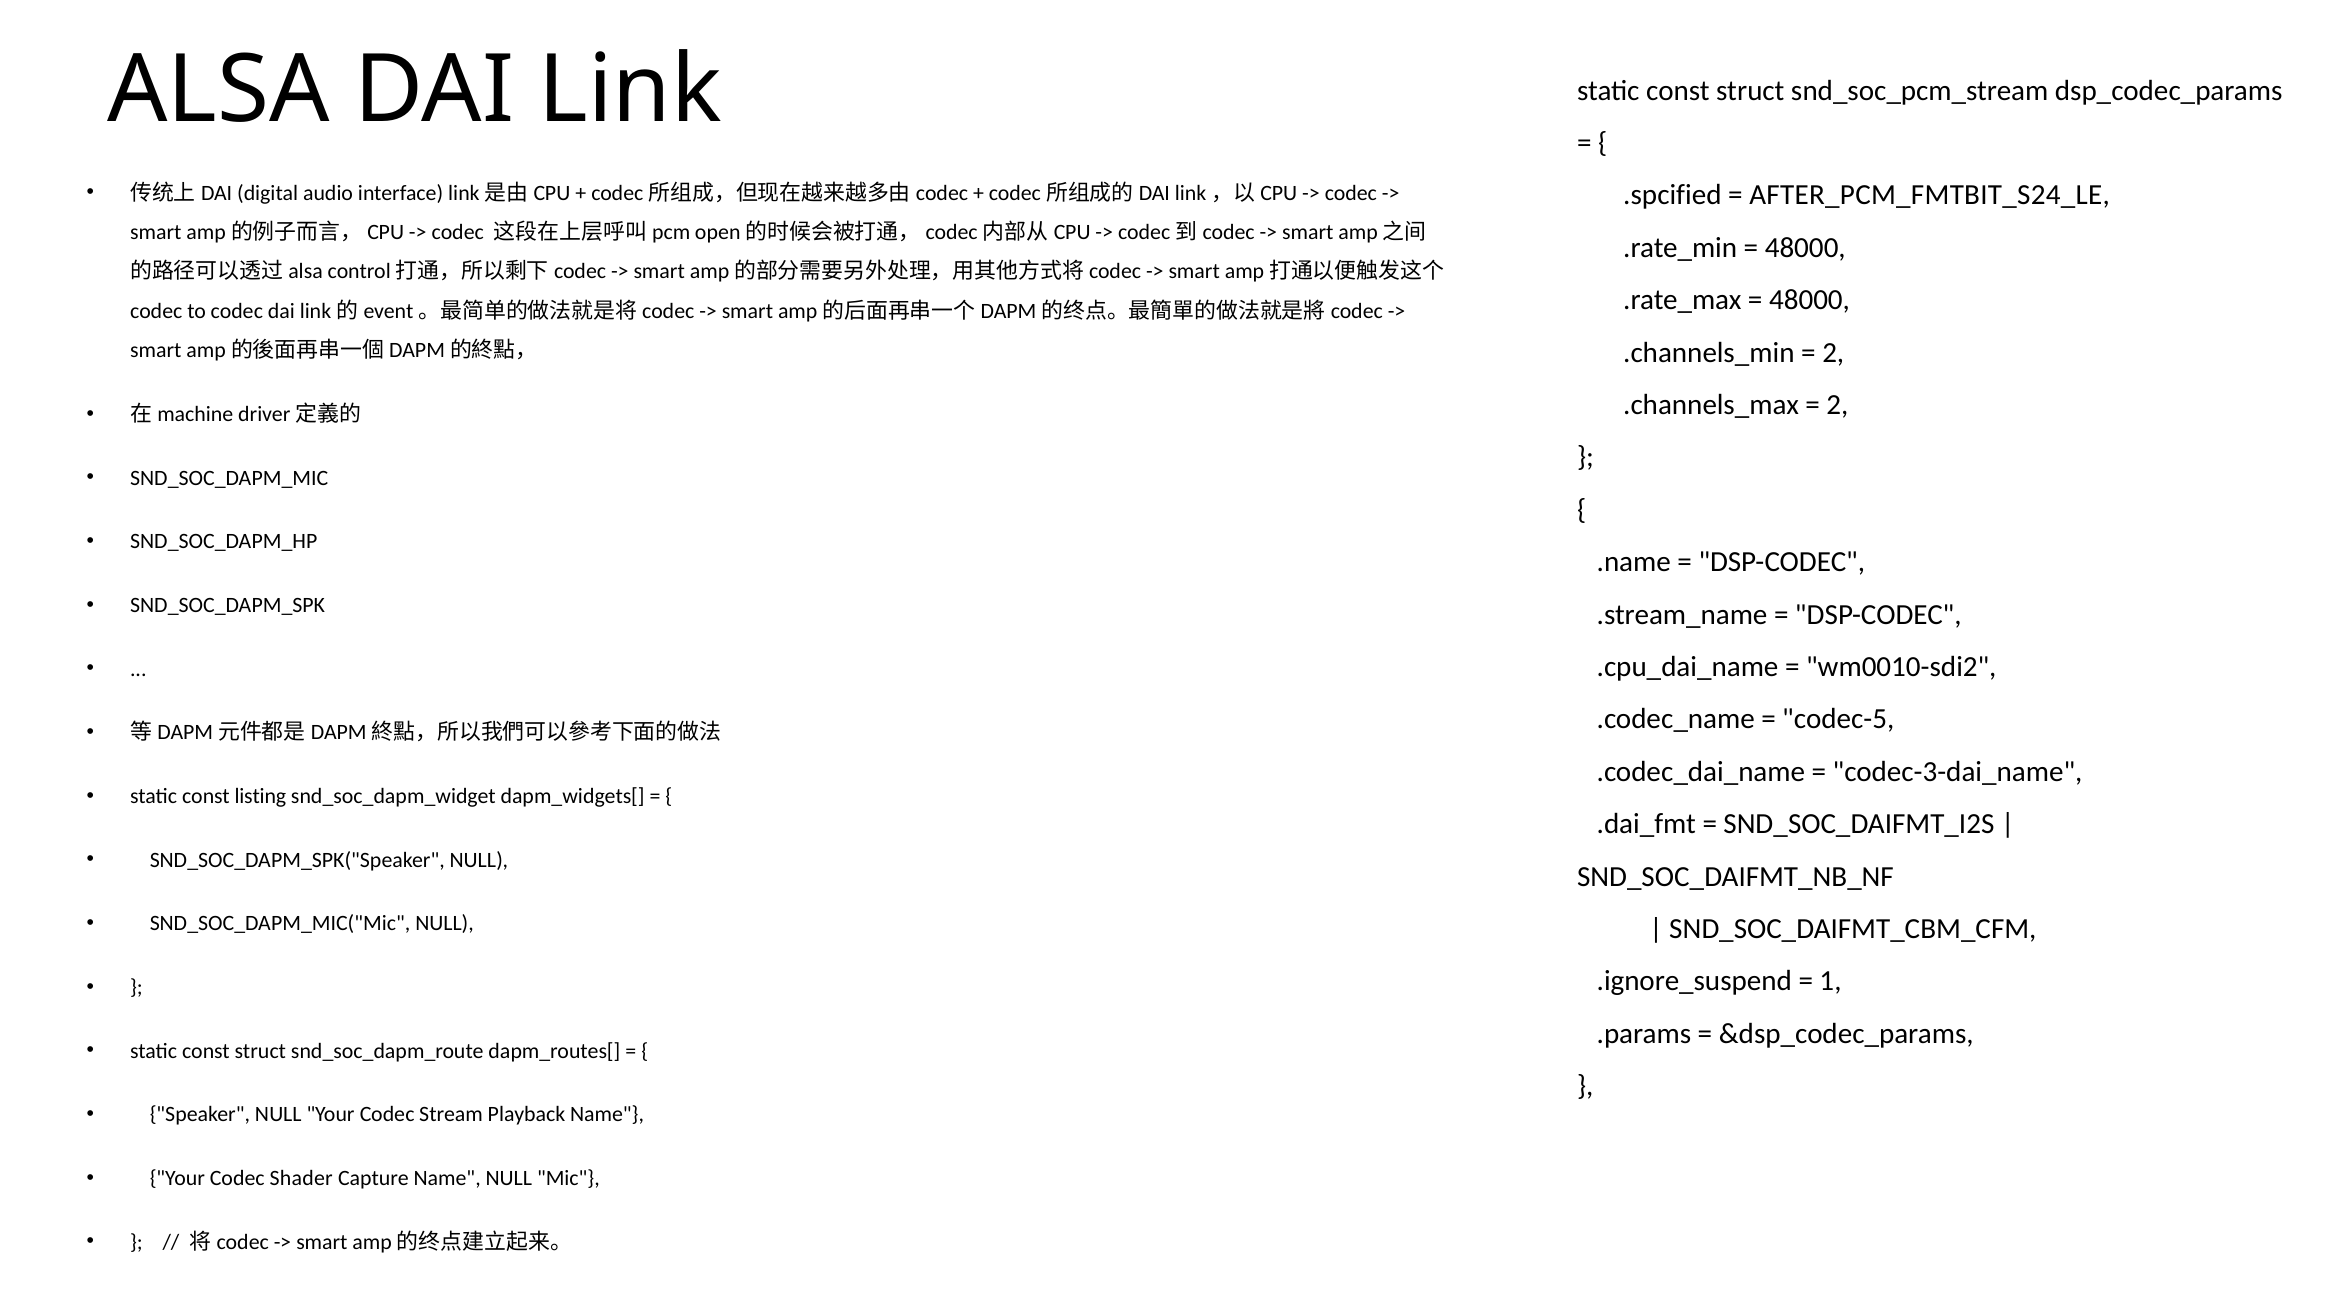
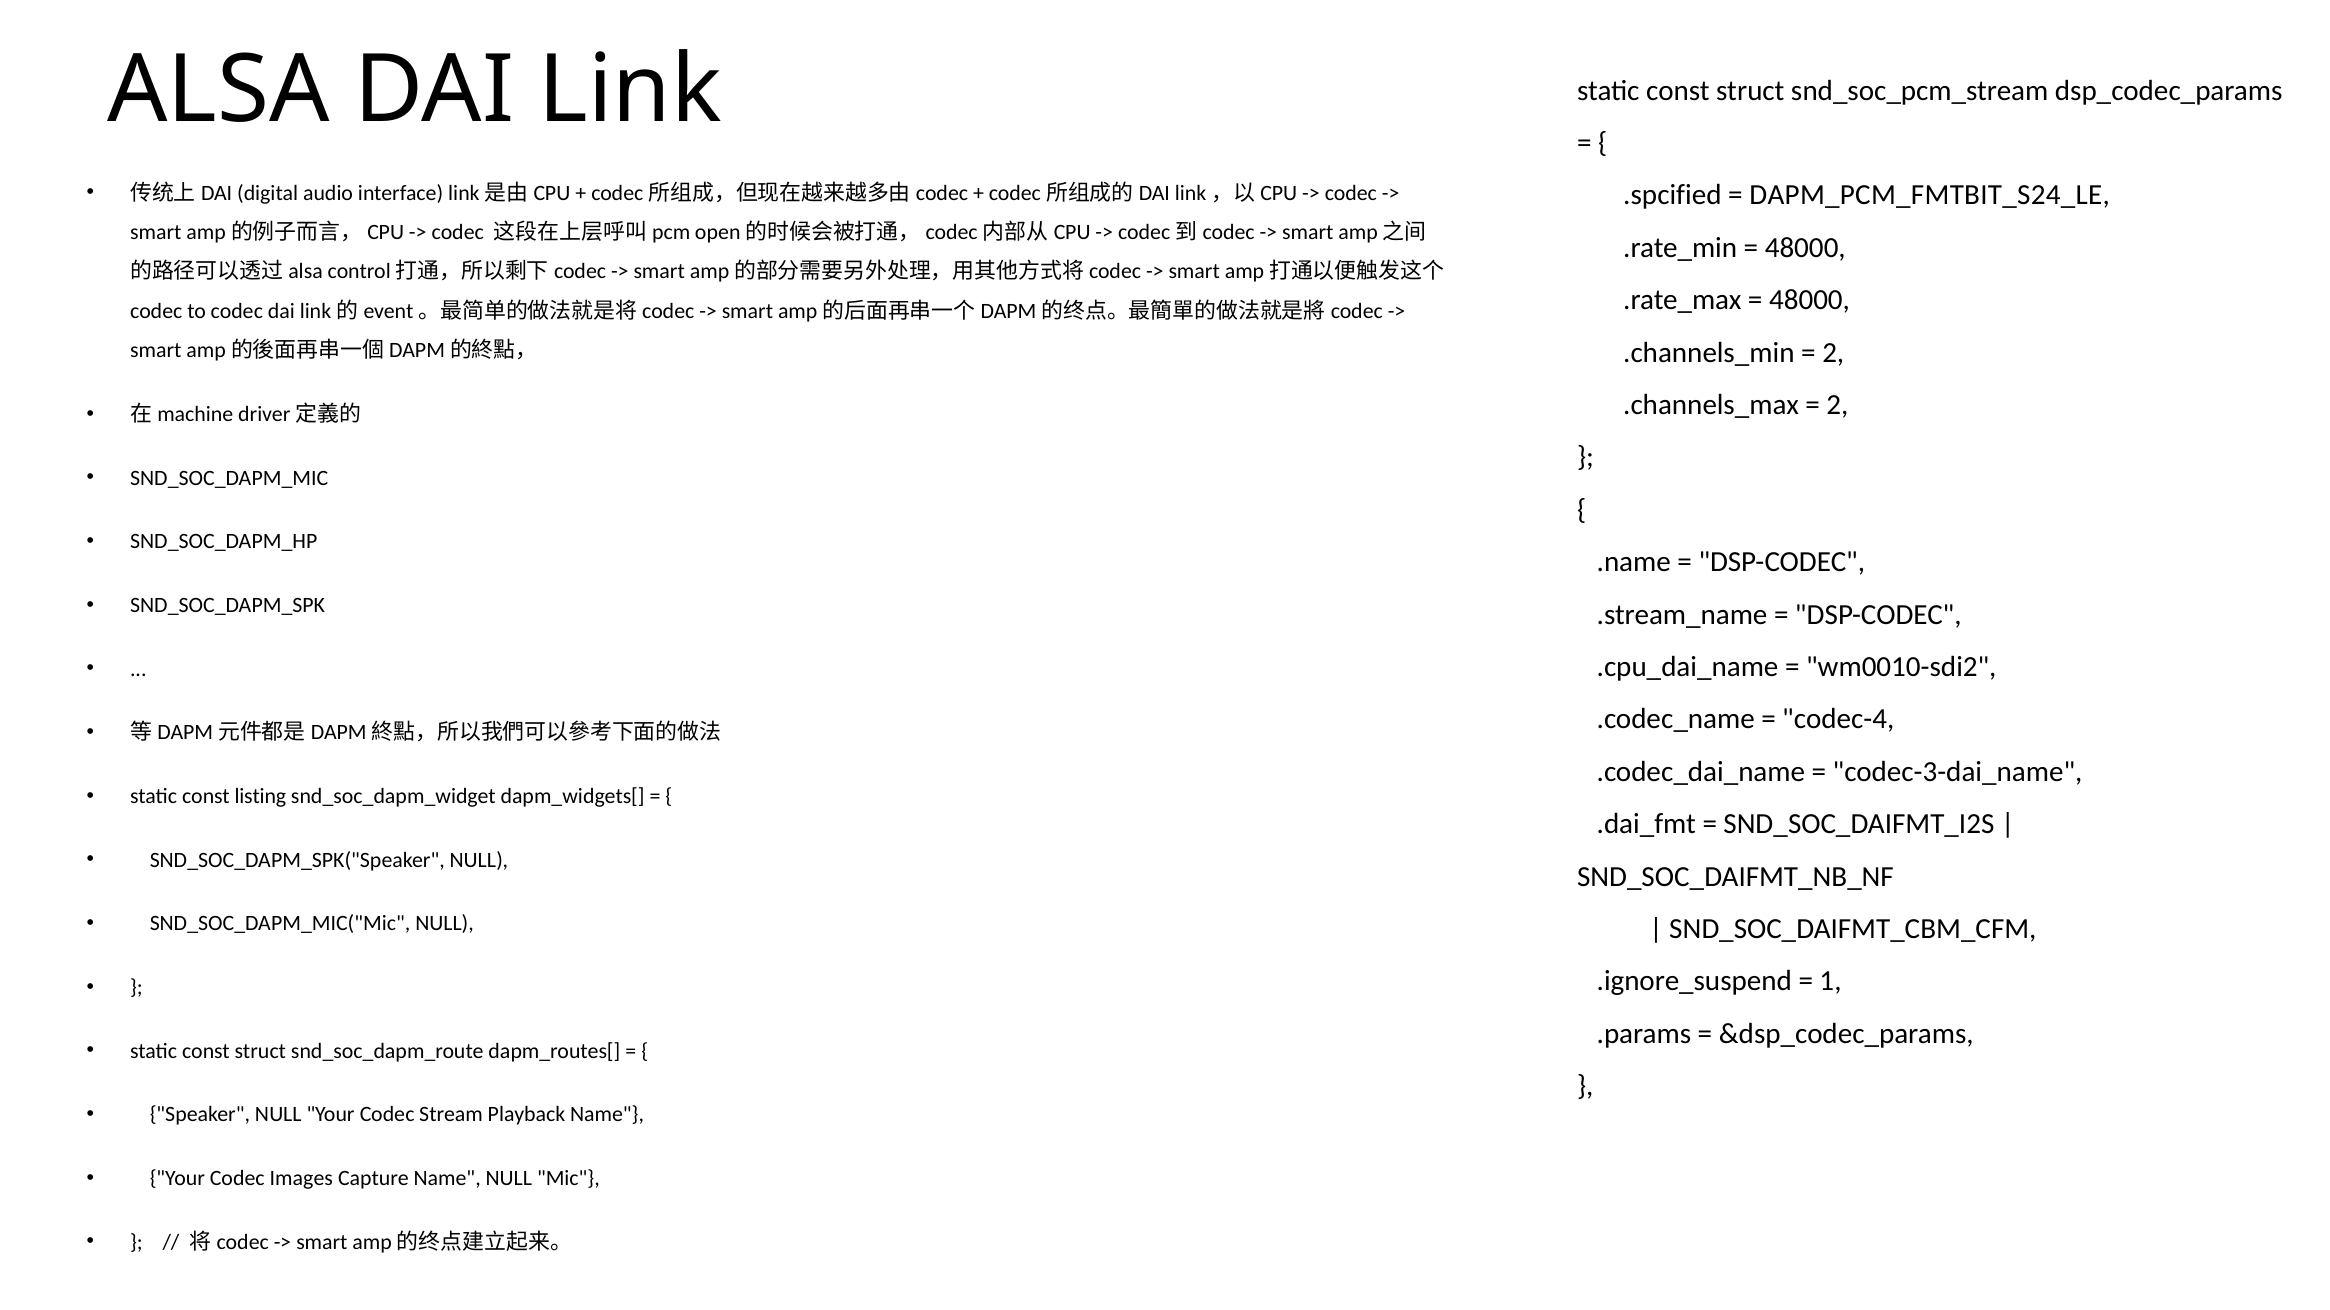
AFTER_PCM_FMTBIT_S24_LE: AFTER_PCM_FMTBIT_S24_LE -> DAPM_PCM_FMTBIT_S24_LE (1930, 195)
codec-5: codec-5 -> codec-4 (1838, 720)
Shader: Shader -> Images (301, 1179)
